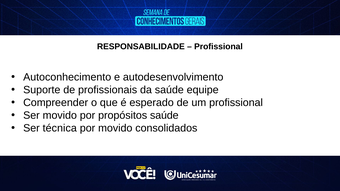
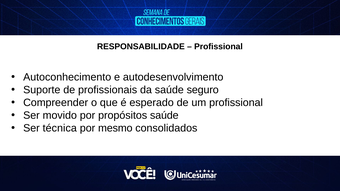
equipe: equipe -> seguro (203, 90)
por movido: movido -> mesmo (115, 128)
